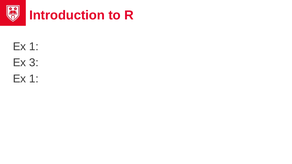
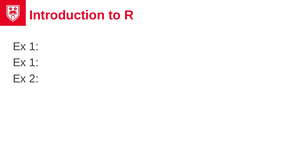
3: 3 -> 1 (34, 63)
1: 1 -> 2 (34, 79)
